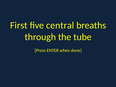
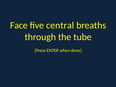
First: First -> Face (19, 25)
